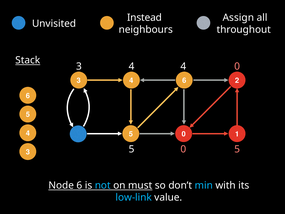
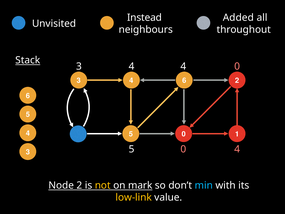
Assign: Assign -> Added (238, 18)
0 5: 5 -> 4 (237, 149)
Node 6: 6 -> 2 (79, 185)
not colour: light blue -> yellow (103, 185)
must: must -> mark (140, 185)
low-link colour: light blue -> yellow (134, 197)
